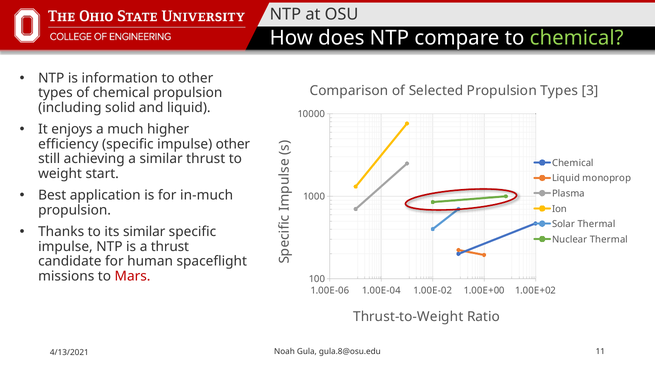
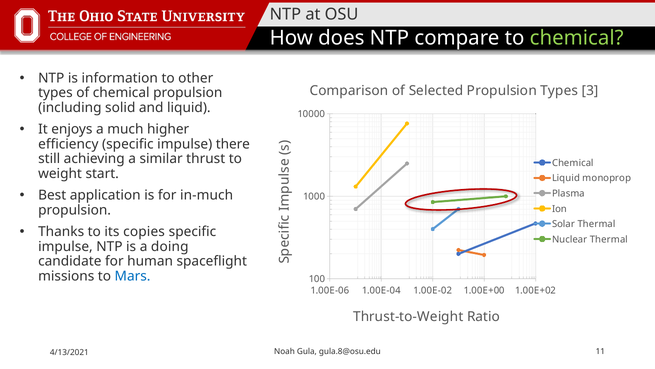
impulse other: other -> there (233, 144)
its similar: similar -> copies (144, 231)
a thrust: thrust -> doing (170, 246)
Mars colour: red -> blue (133, 276)
